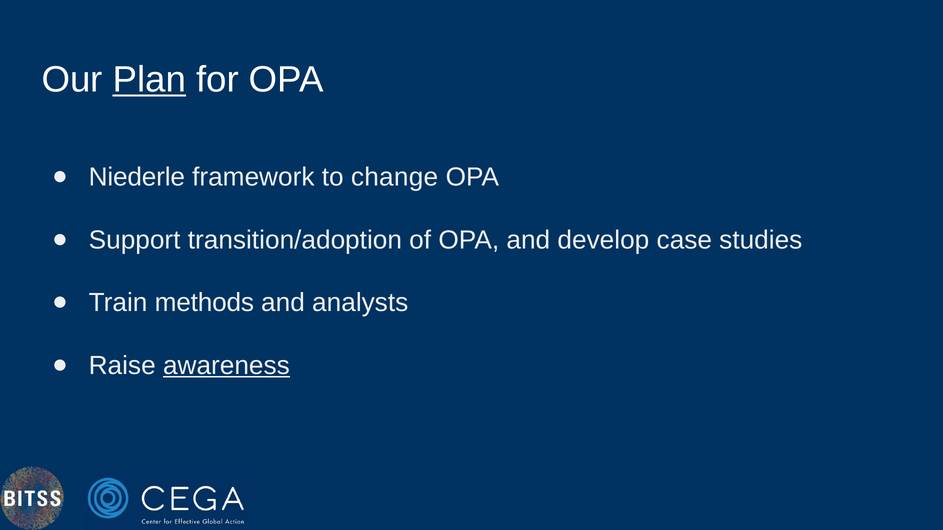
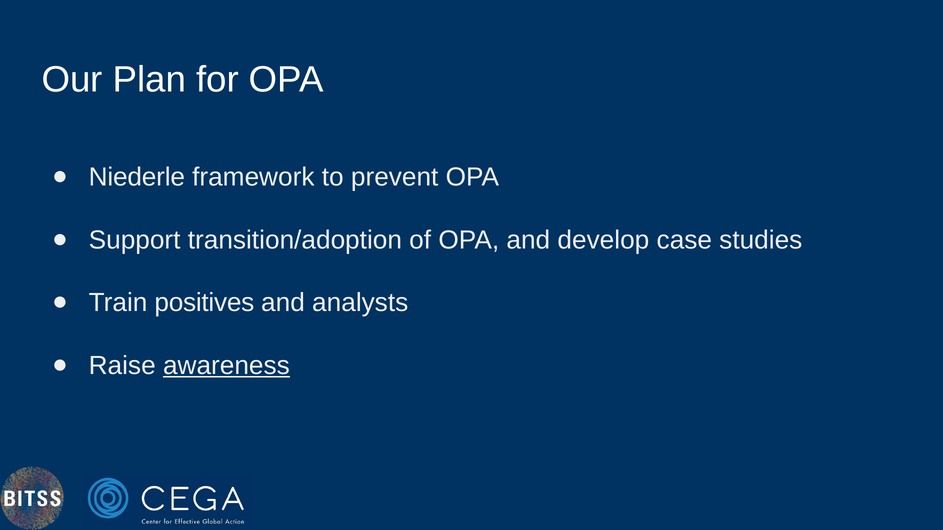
Plan underline: present -> none (149, 80)
change: change -> prevent (395, 177)
methods: methods -> positives (204, 303)
